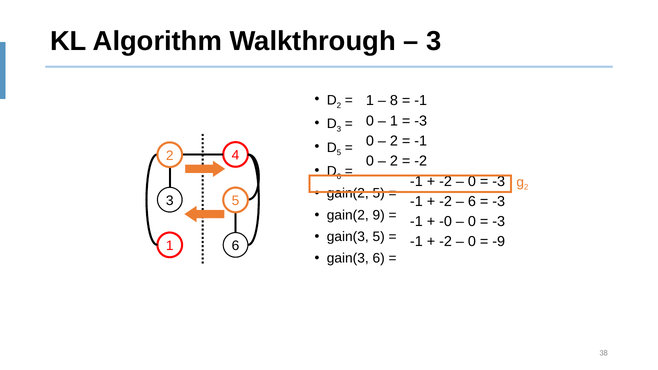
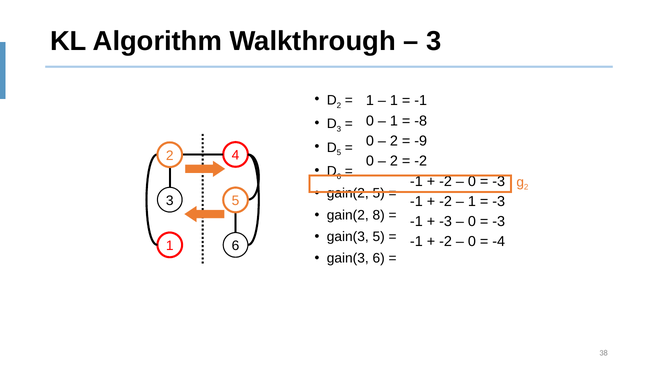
8: 8 -> 1 (394, 101)
-3: -3 -> -8 (421, 121)
-1: -1 -> -9 (421, 141)
6: 6 -> 1 (472, 202)
9: 9 -> 8 (379, 215)
-0: -0 -> -3 (446, 222)
-9: -9 -> -4 (499, 242)
